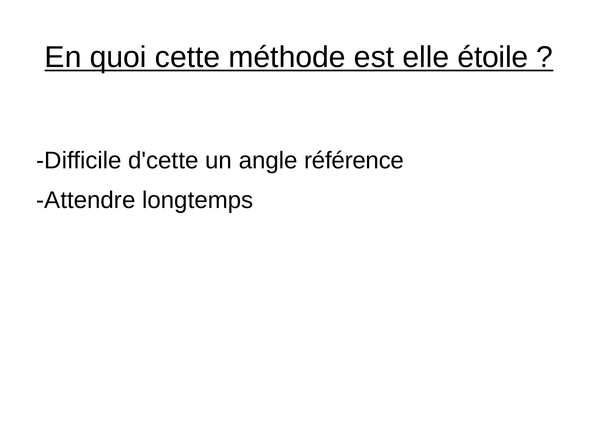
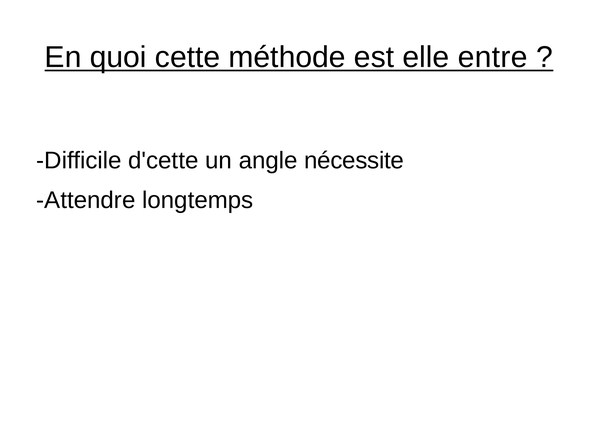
étoile: étoile -> entre (493, 57)
référence: référence -> nécessite (354, 161)
